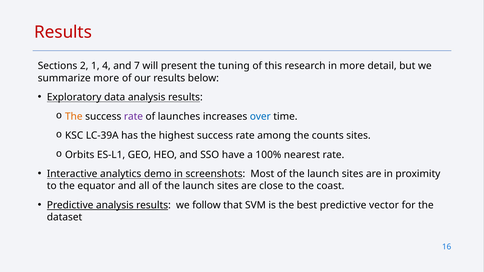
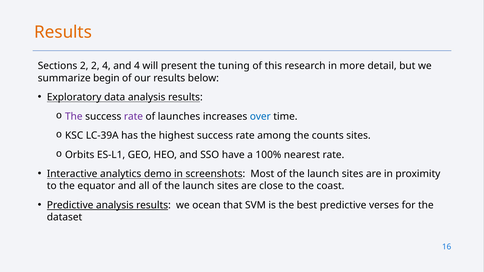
Results colour: red -> orange (63, 32)
2 1: 1 -> 2 (95, 66)
and 7: 7 -> 4 (137, 66)
summarize more: more -> begin (106, 78)
The colour: orange -> purple (74, 117)
follow: follow -> ocean (207, 205)
vector: vector -> verses (384, 205)
